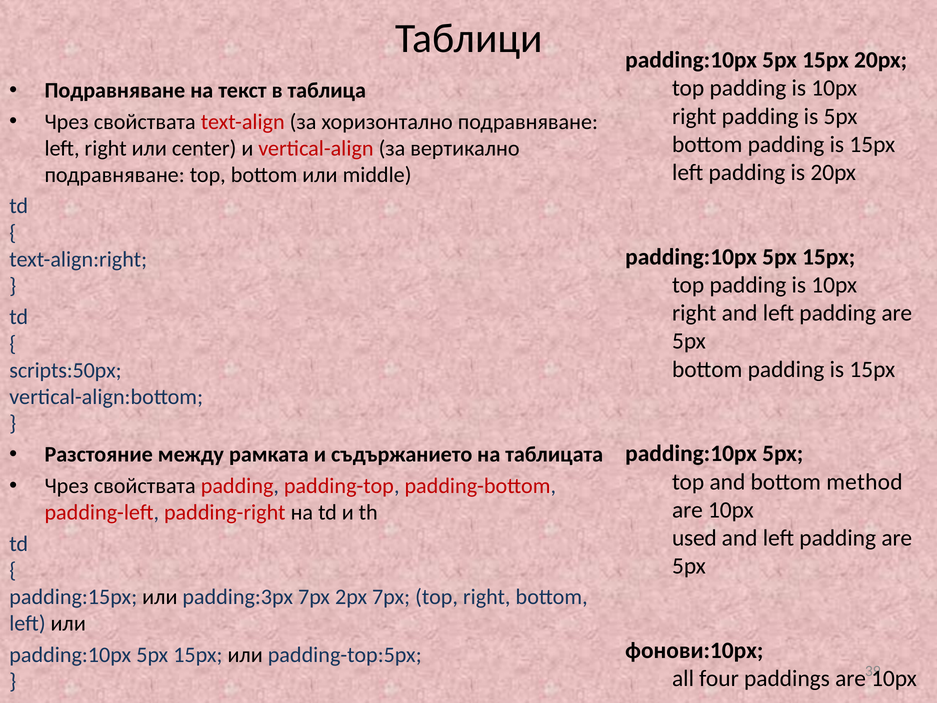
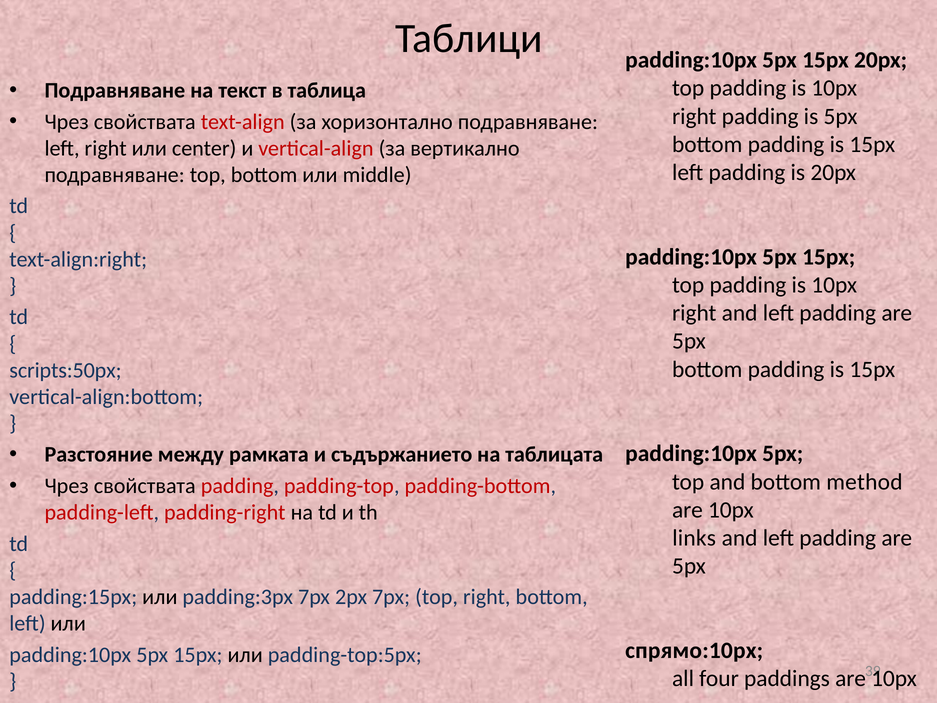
used: used -> links (694, 538)
фонови:10px: фонови:10px -> спрямо:10px (694, 650)
